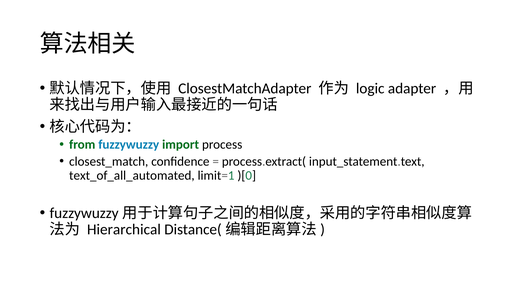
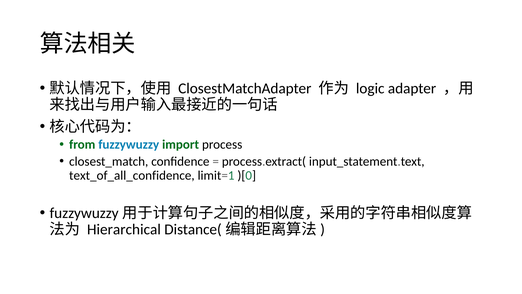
text_of_all_automated: text_of_all_automated -> text_of_all_confidence (132, 175)
